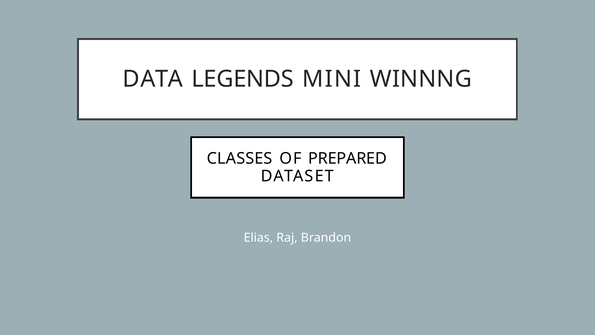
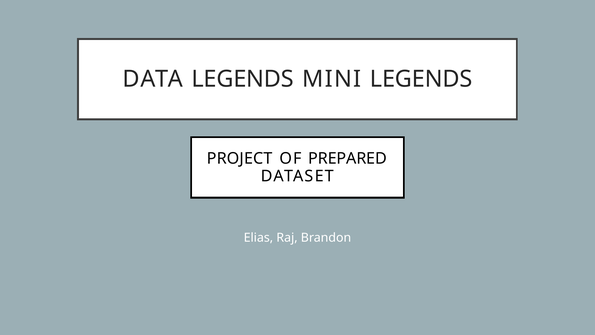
MINI WINNNG: WINNNG -> LEGENDS (421, 79)
CLASSES: CLASSES -> PROJECT (240, 159)
